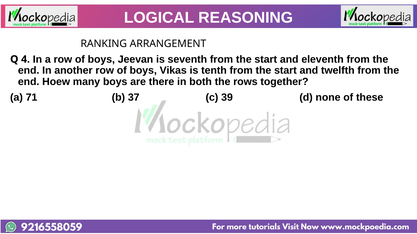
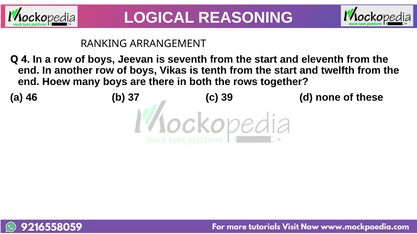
71: 71 -> 46 (32, 98)
